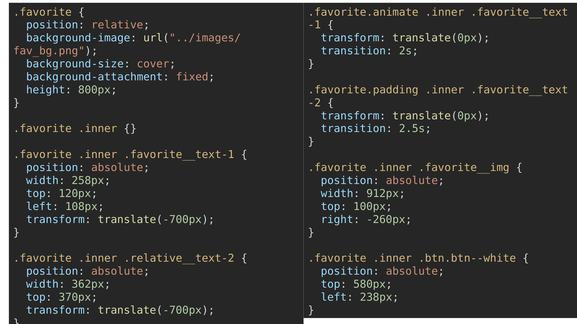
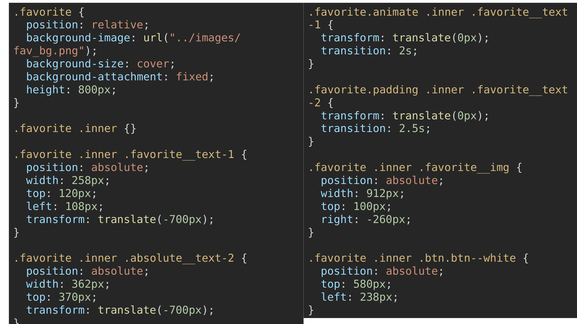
.relative__text-2: .relative__text-2 -> .absolute__text-2 (179, 259)
